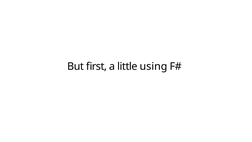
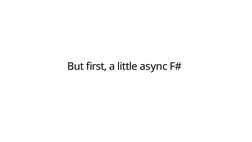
using: using -> async (154, 66)
